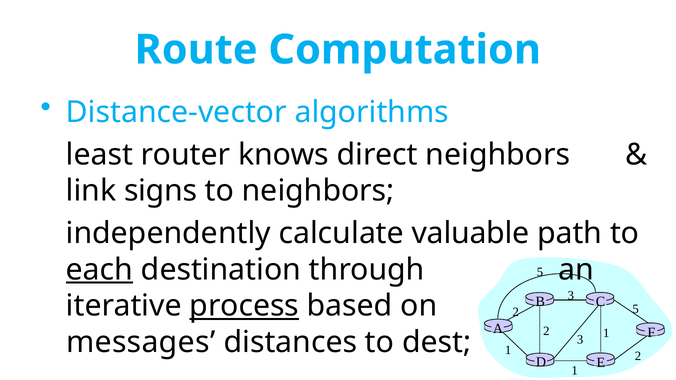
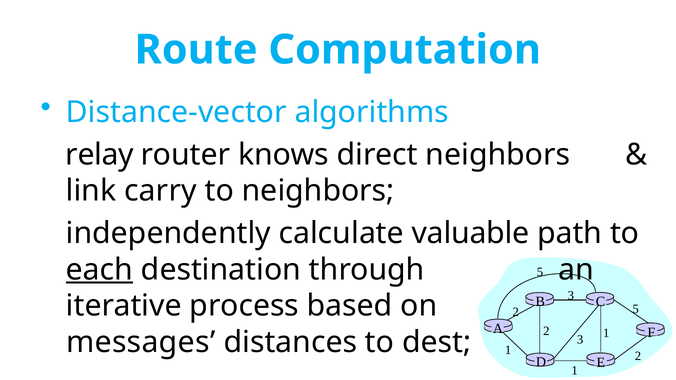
least: least -> relay (100, 155)
signs: signs -> carry (160, 191)
process underline: present -> none (244, 306)
